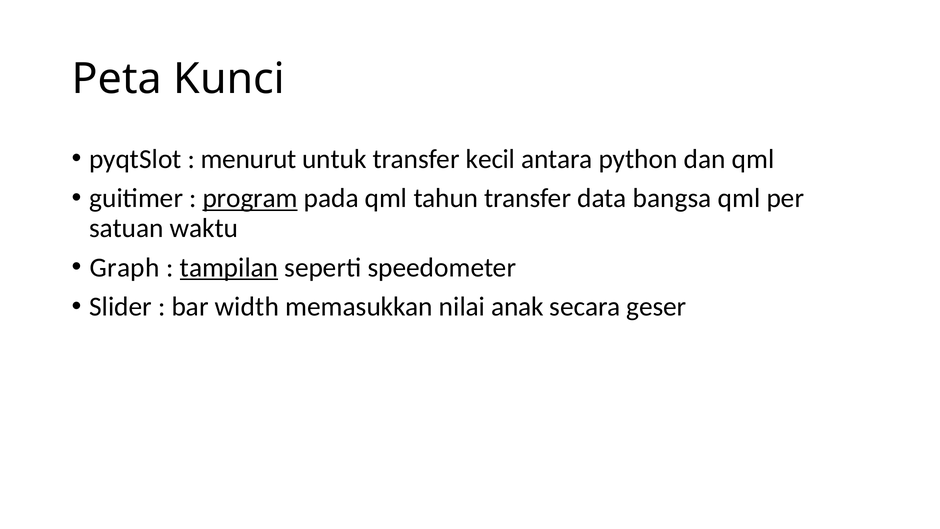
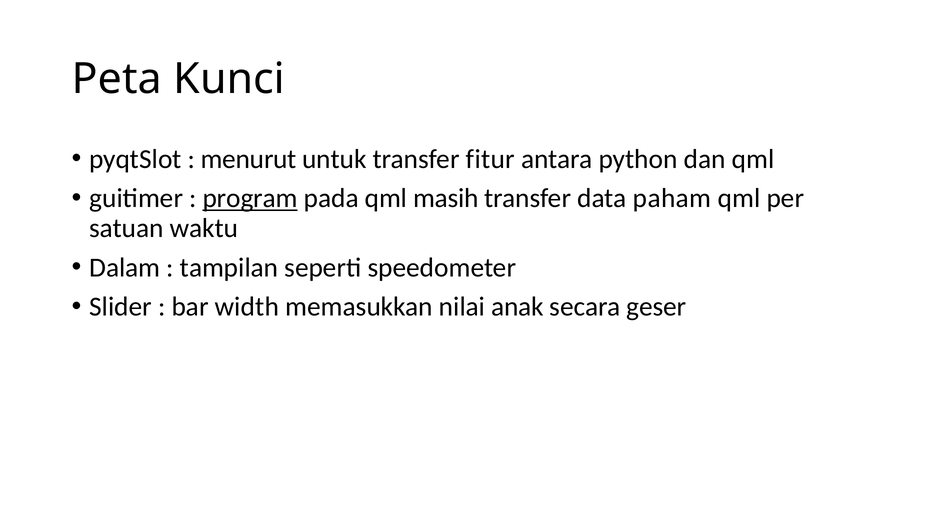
kecil: kecil -> fitur (490, 159)
tahun: tahun -> masih (446, 198)
bangsa: bangsa -> paham (672, 198)
Graph: Graph -> Dalam (125, 267)
tampilan underline: present -> none (229, 267)
